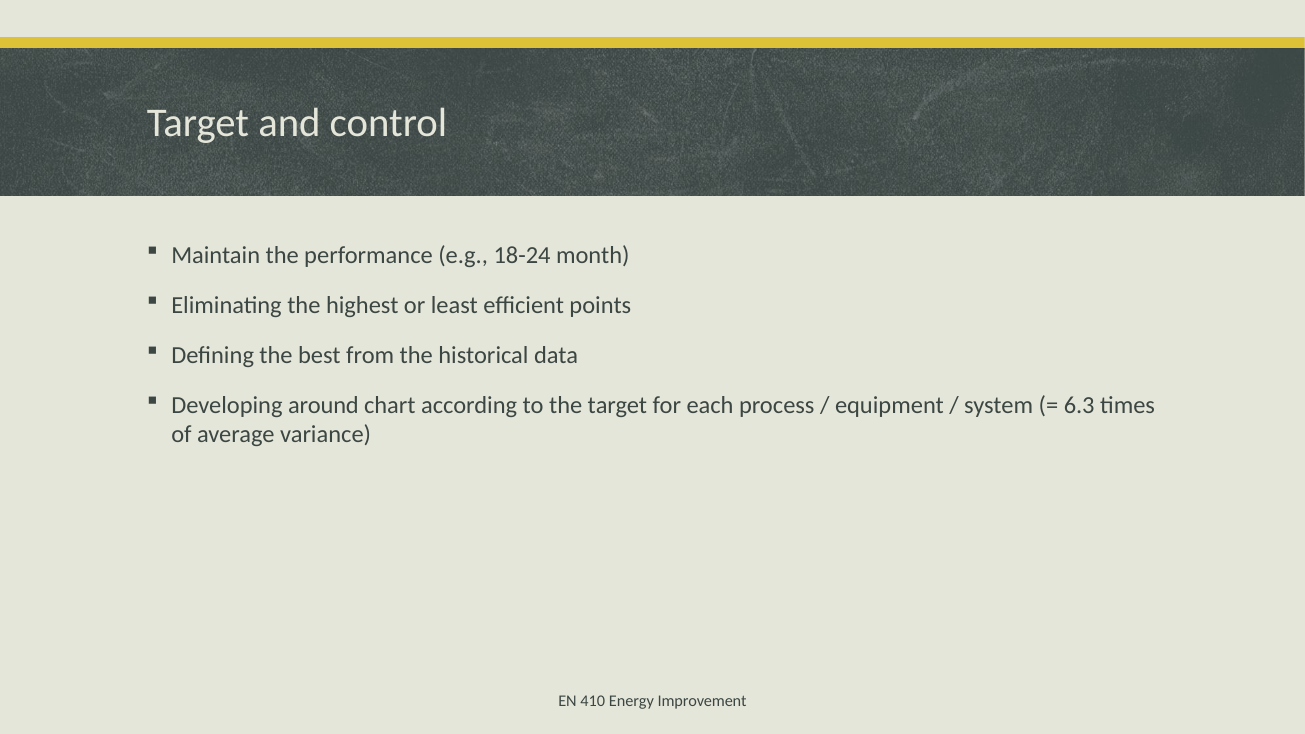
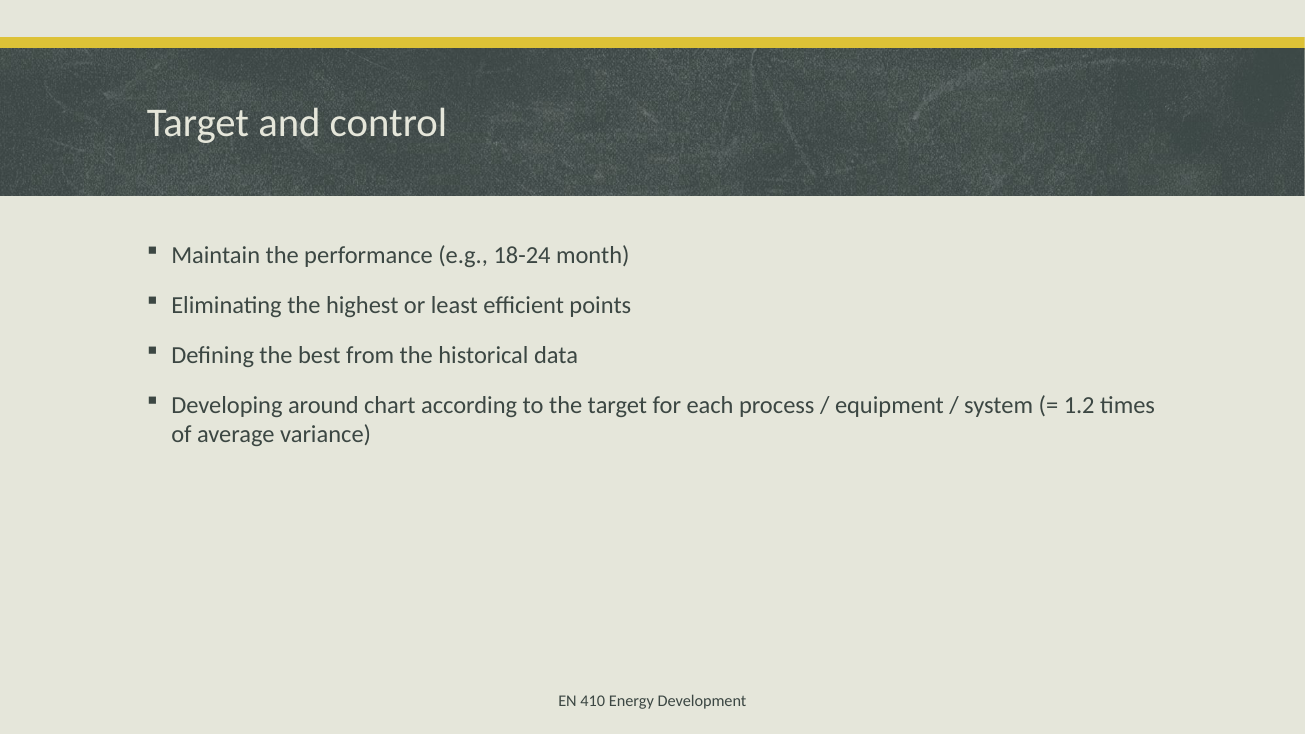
6.3: 6.3 -> 1.2 (1079, 405)
Improvement: Improvement -> Development (702, 701)
